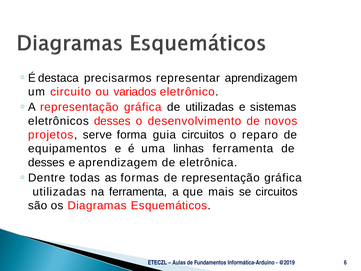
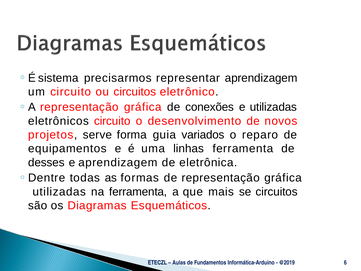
destaca: destaca -> sistema (58, 78)
ou variados: variados -> circuitos (135, 92)
de utilizadas: utilizadas -> conexões (210, 107)
e sistemas: sistemas -> utilizadas (273, 107)
eletrônicos desses: desses -> circuito (112, 121)
guia circuitos: circuitos -> variados (203, 135)
